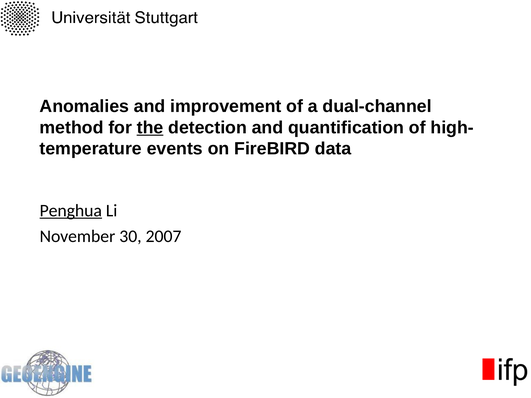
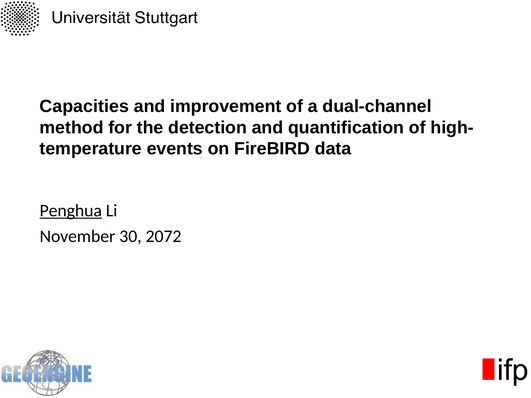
Anomalies: Anomalies -> Capacities (84, 106)
the underline: present -> none (150, 128)
2007: 2007 -> 2072 (164, 236)
